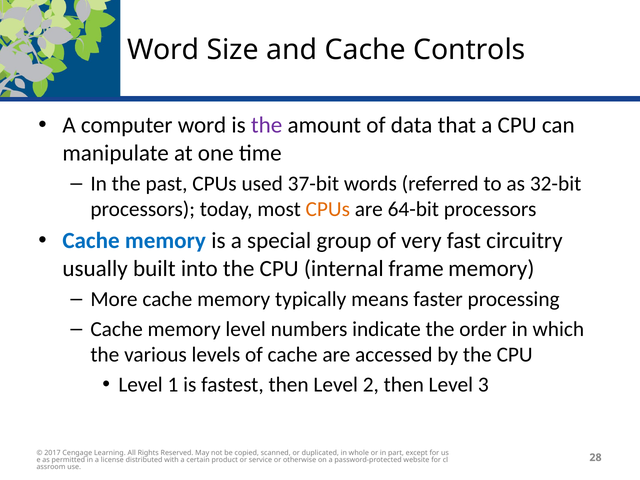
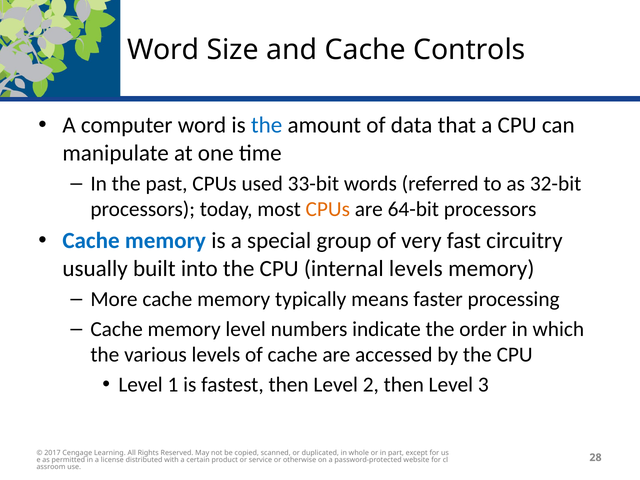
the colour: purple -> blue (267, 125)
37-bit: 37-bit -> 33-bit (313, 184)
internal frame: frame -> levels (416, 269)
